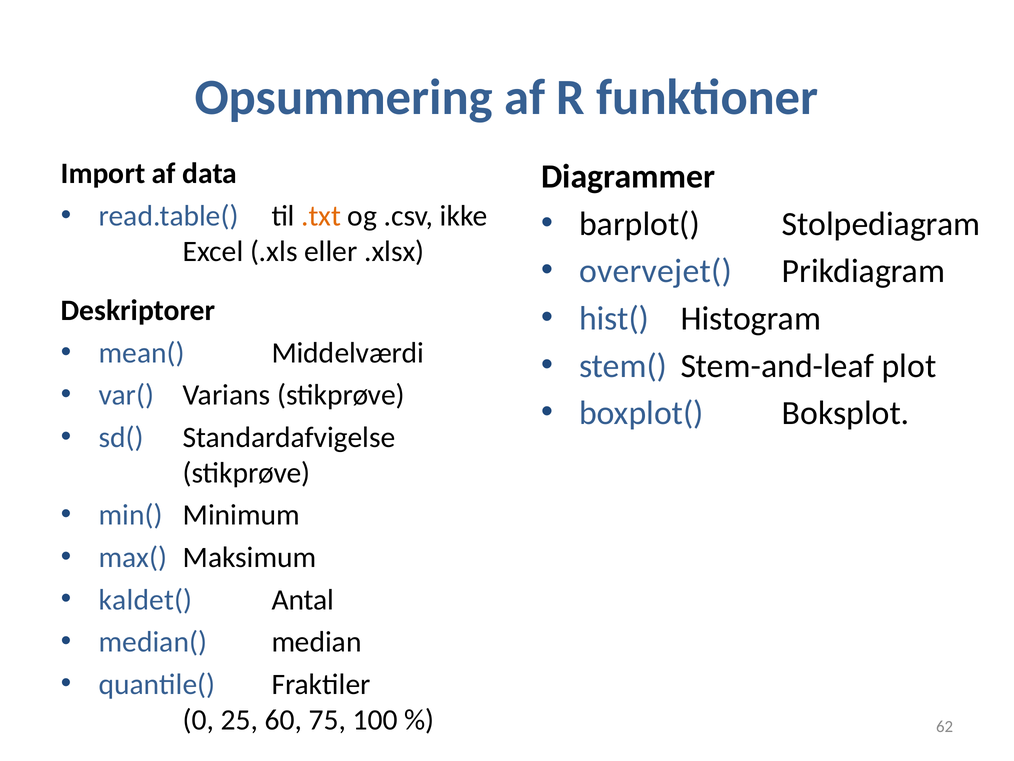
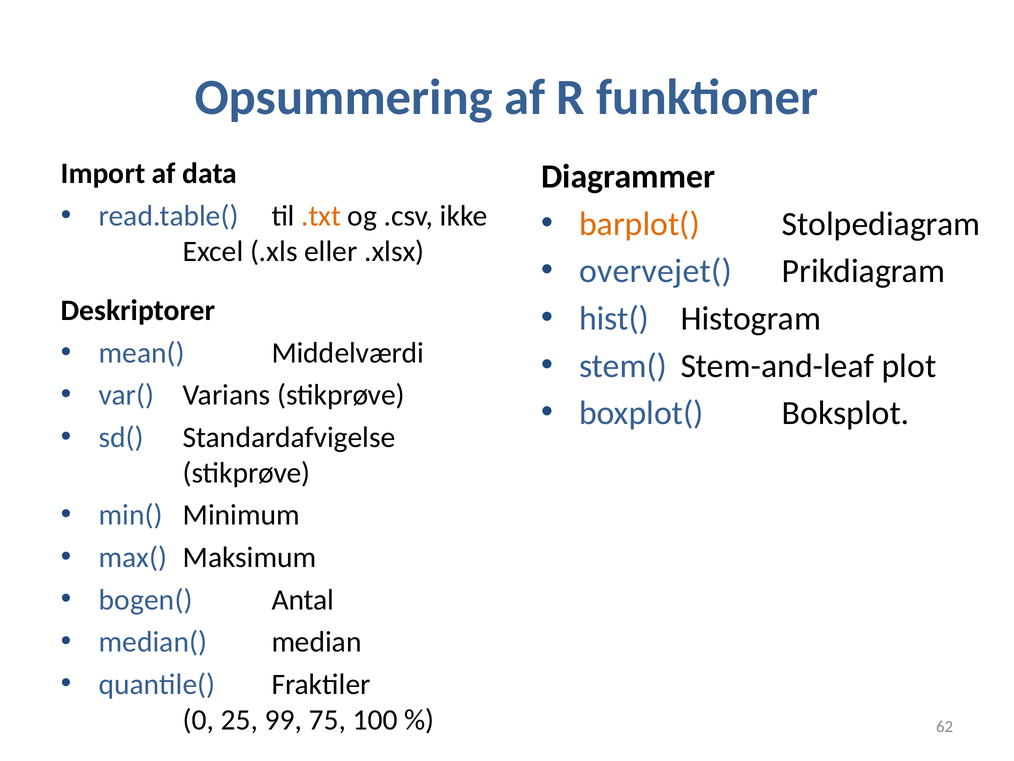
barplot( colour: black -> orange (639, 224)
kaldet(: kaldet( -> bogen( (146, 599)
60: 60 -> 99 (283, 719)
